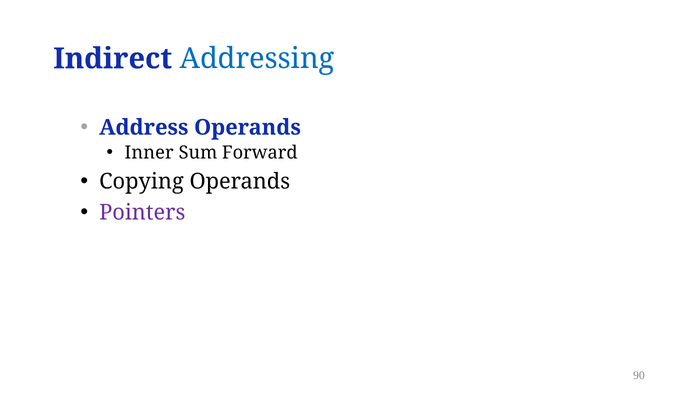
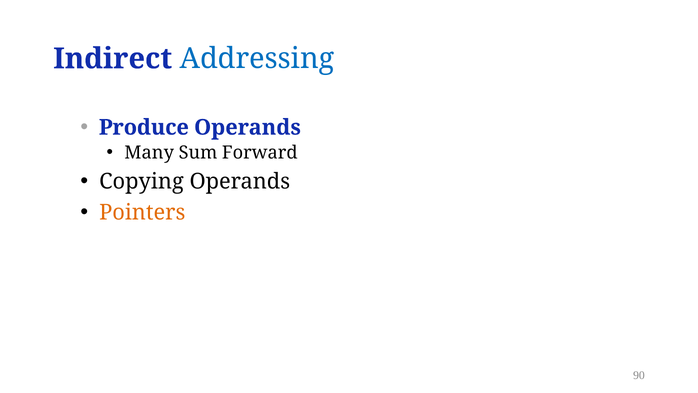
Address: Address -> Produce (144, 127)
Inner: Inner -> Many (149, 153)
Pointers colour: purple -> orange (142, 212)
